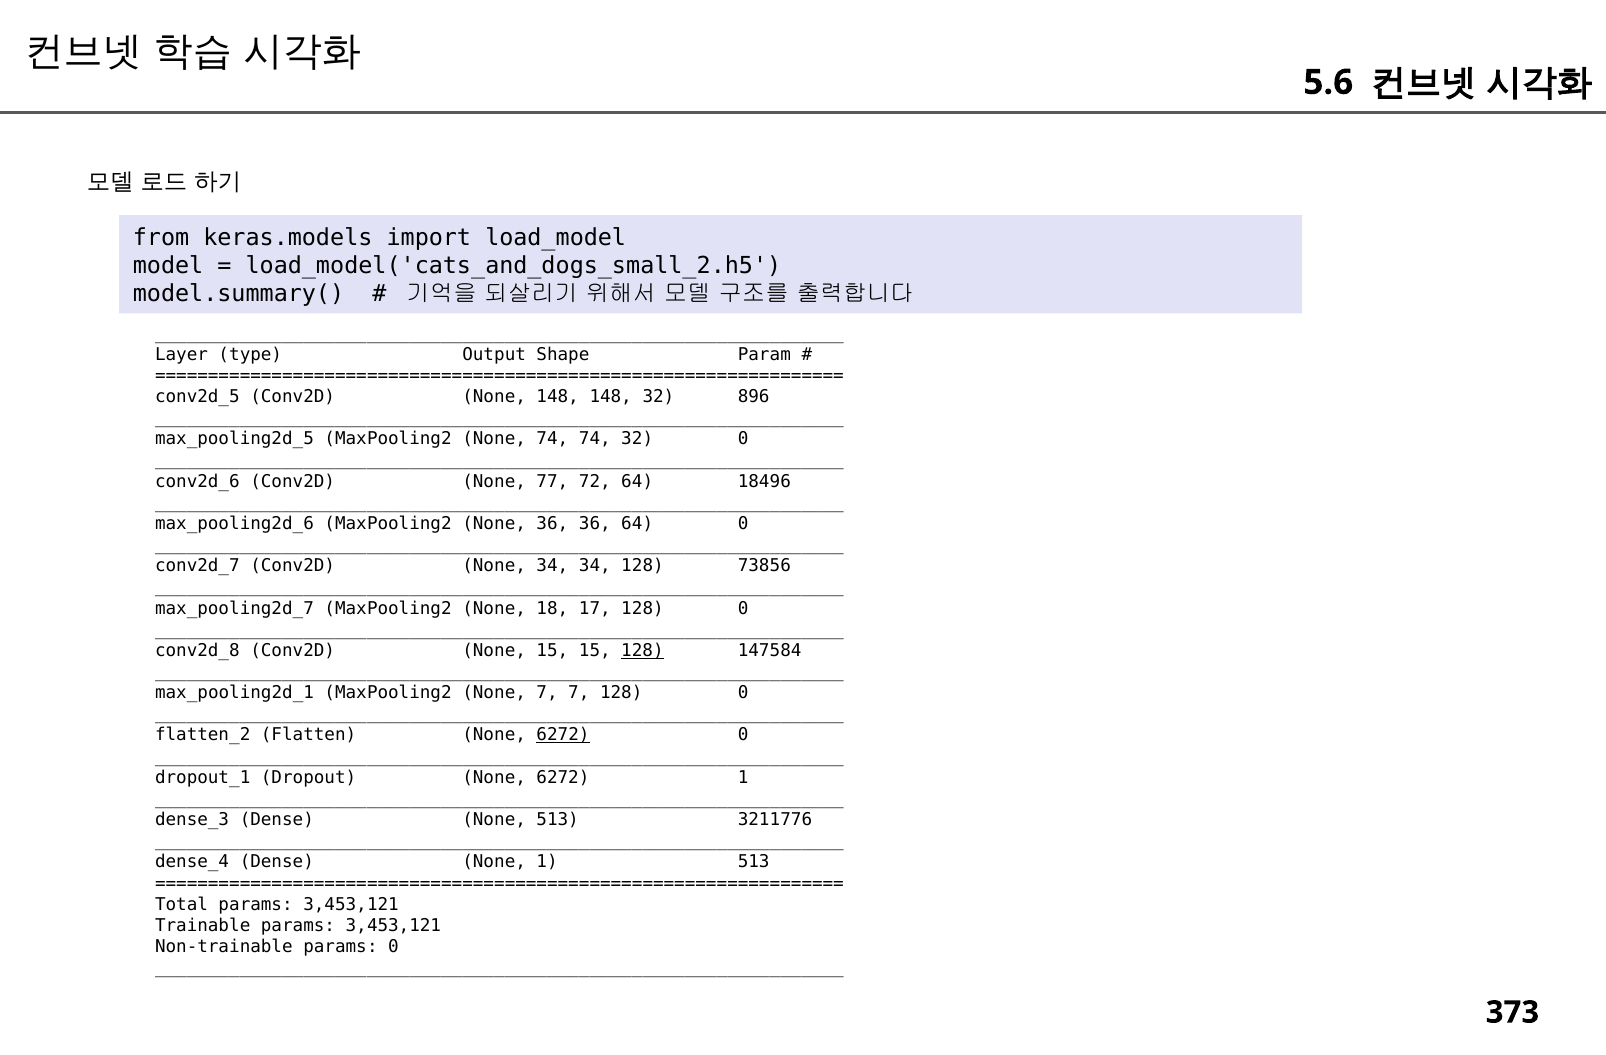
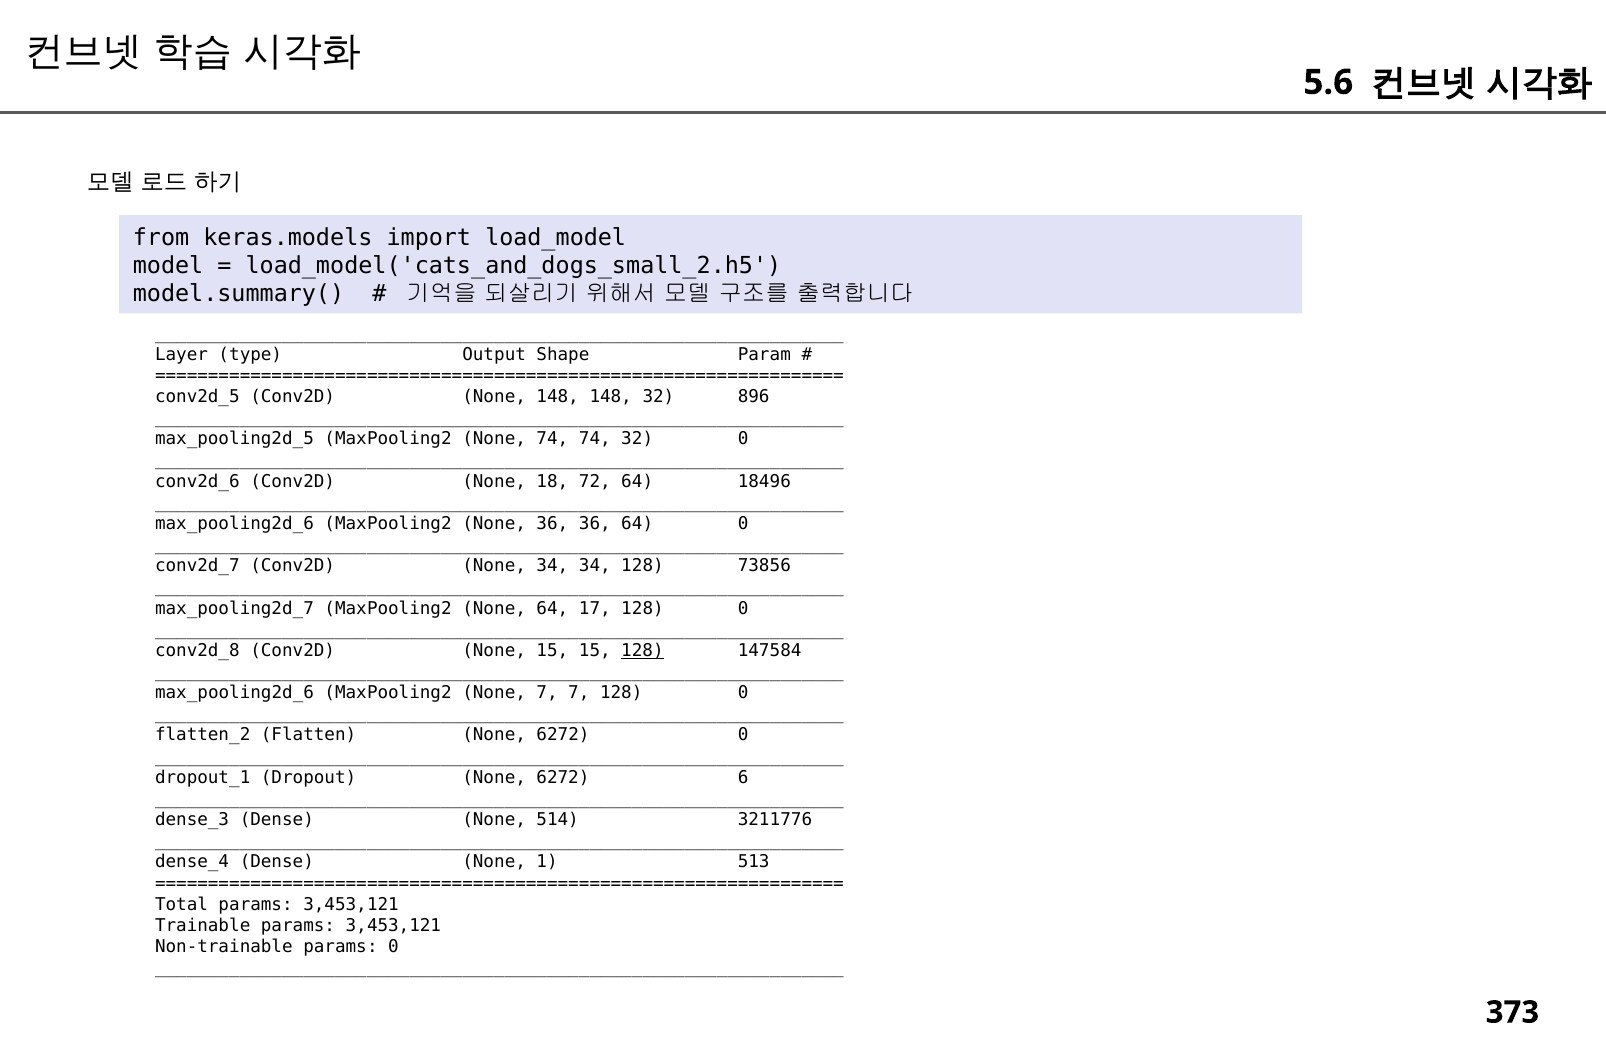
77: 77 -> 18 (552, 481)
None 18: 18 -> 64 (552, 608)
max_pooling2d_1: max_pooling2d_1 -> max_pooling2d_6 (235, 693)
6272 underline: present -> none (563, 735)
6272 1: 1 -> 6 (743, 777)
None 513: 513 -> 514 (558, 820)
